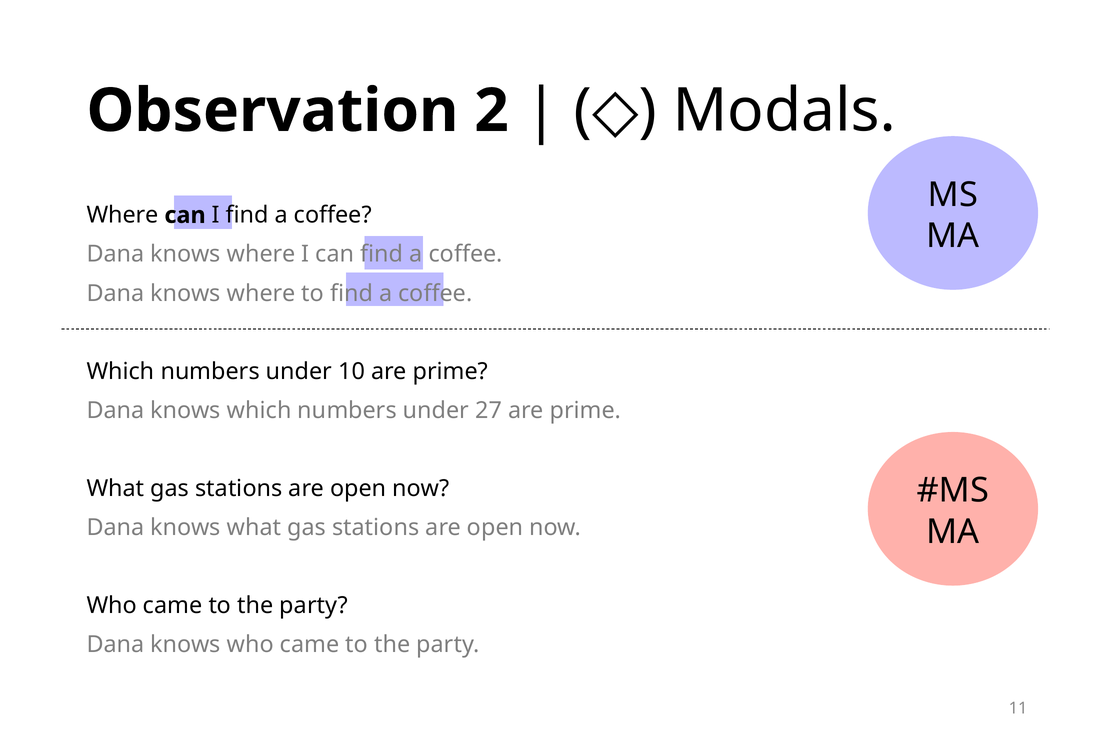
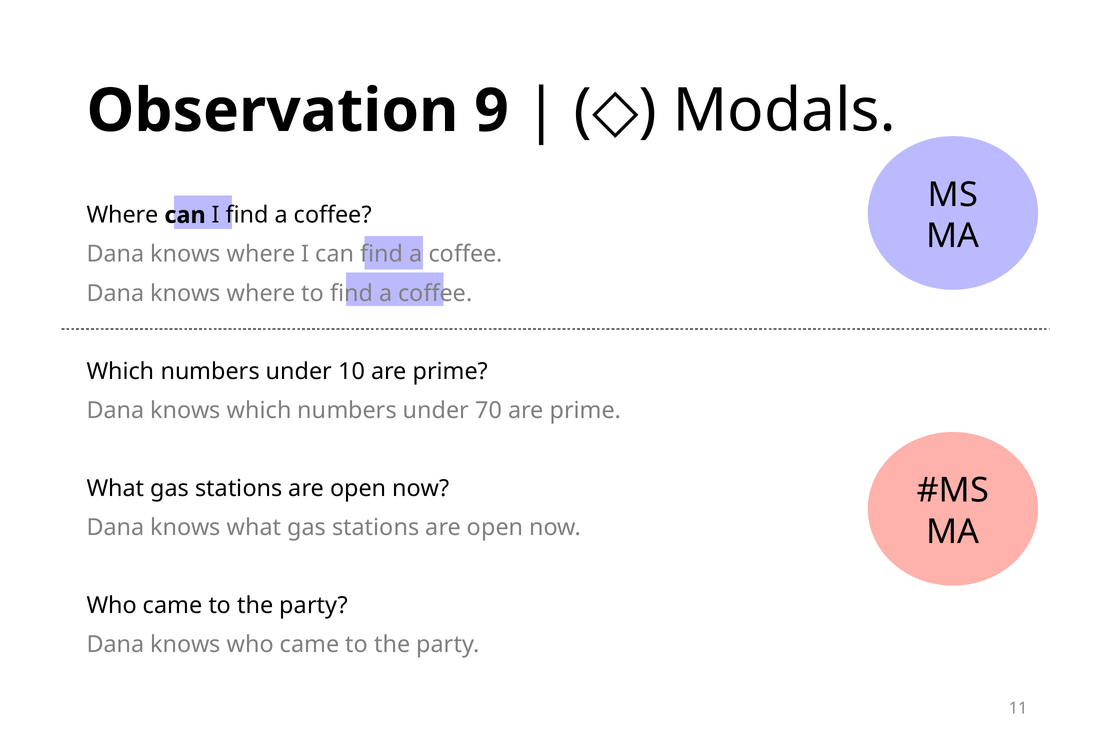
2: 2 -> 9 (492, 111)
27: 27 -> 70 (489, 410)
